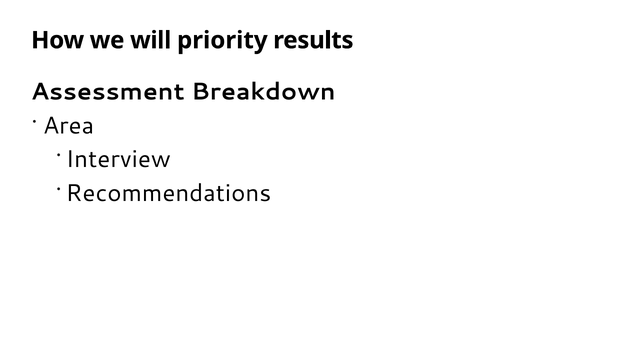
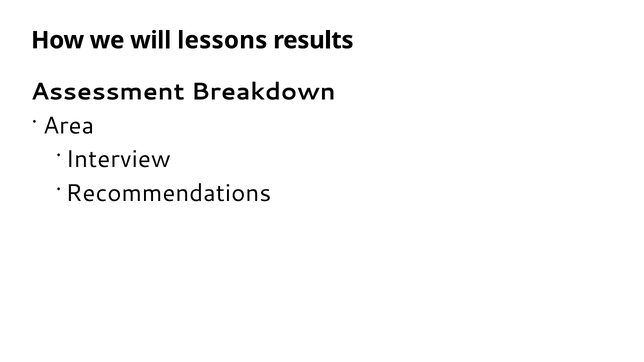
priority: priority -> lessons (222, 40)
